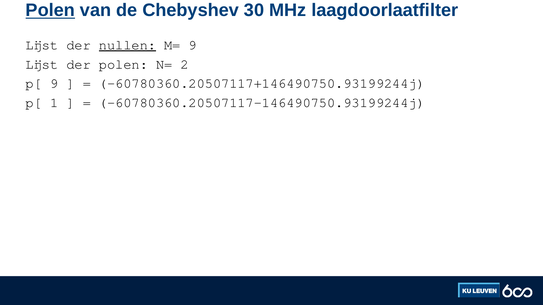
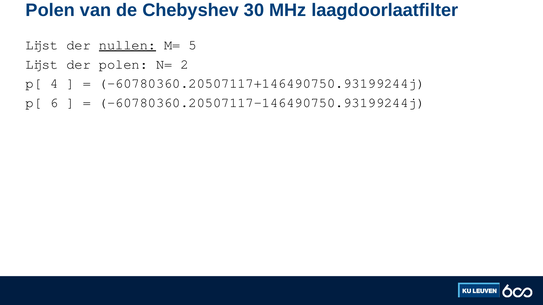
Polen underline: present -> none (50, 10)
M= 9: 9 -> 5 (193, 45)
p[ 9: 9 -> 4 (54, 84)
1: 1 -> 6 (54, 103)
